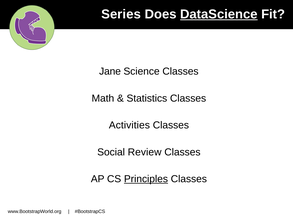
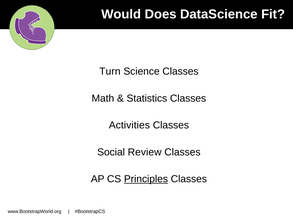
Series: Series -> Would (121, 14)
DataScience underline: present -> none (219, 14)
Jane: Jane -> Turn (110, 72)
